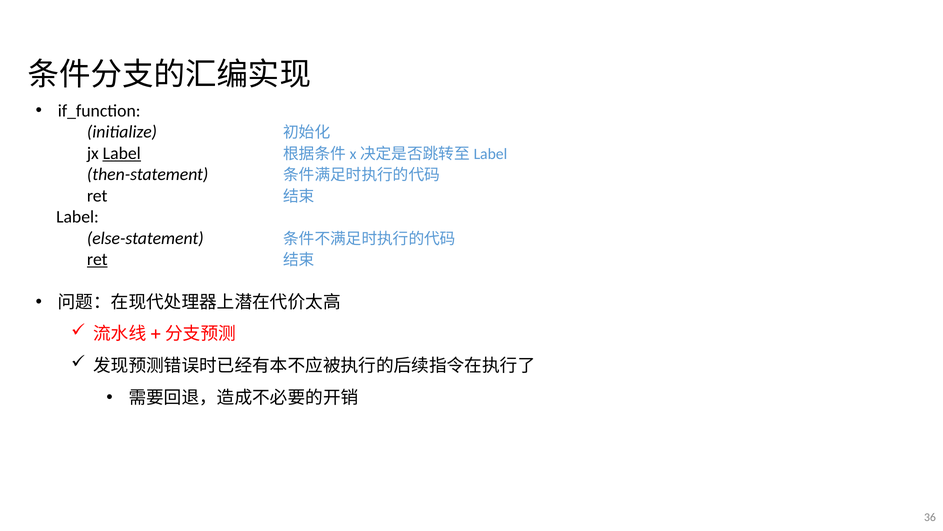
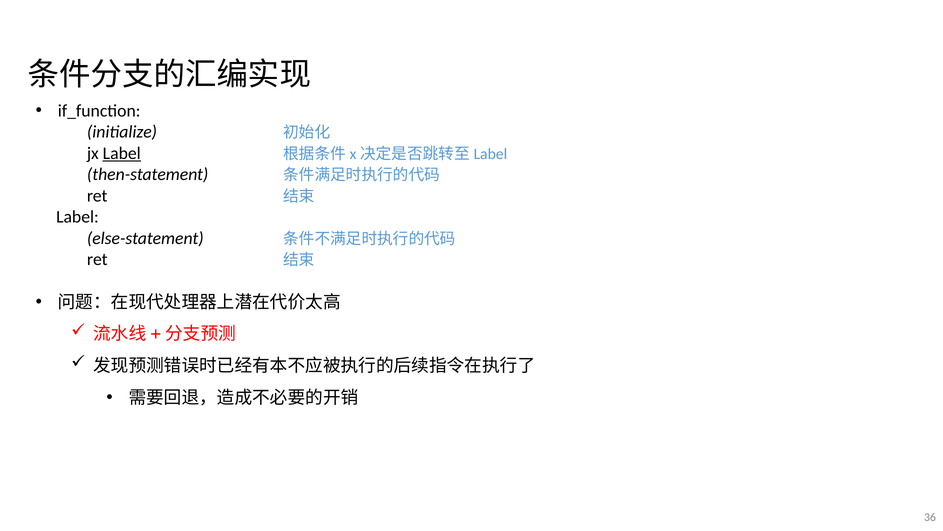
ret underline: present -> none (97, 259)
